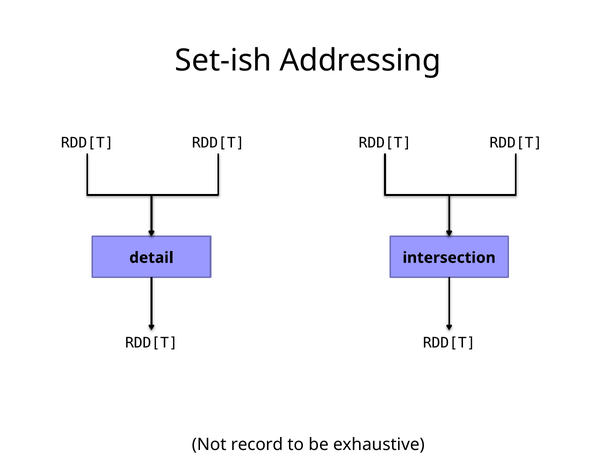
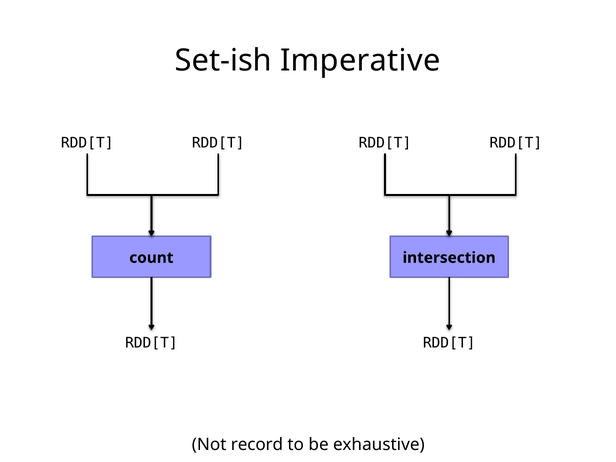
Addressing: Addressing -> Imperative (360, 61)
detail: detail -> count (151, 258)
